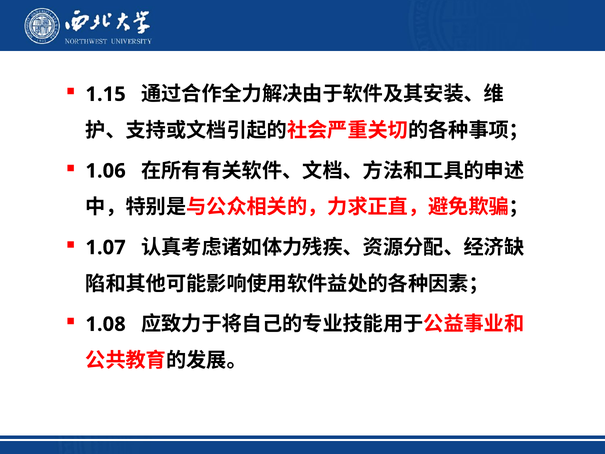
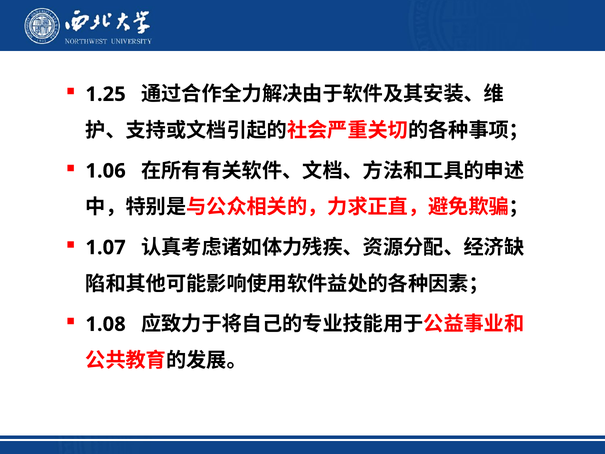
1.15: 1.15 -> 1.25 (106, 94)
